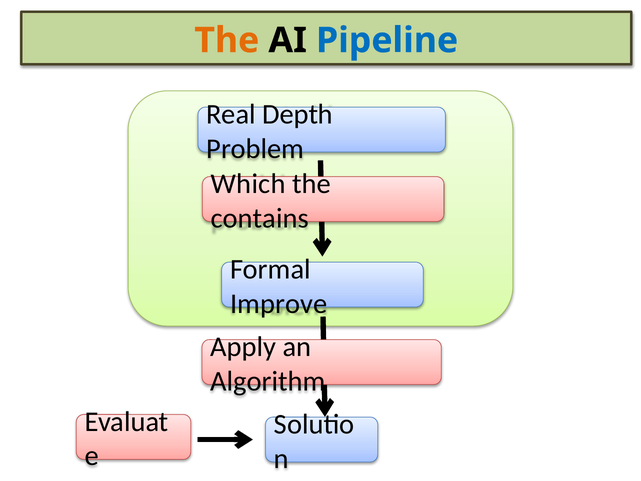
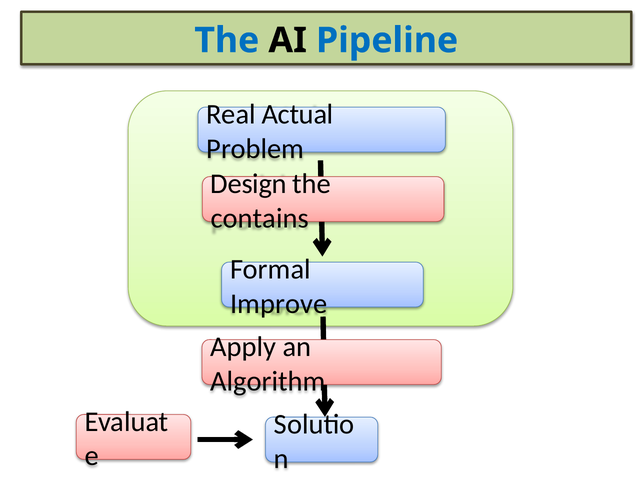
The colour: orange -> blue (227, 40)
Depth: Depth -> Actual (298, 114)
Which: Which -> Design (249, 184)
